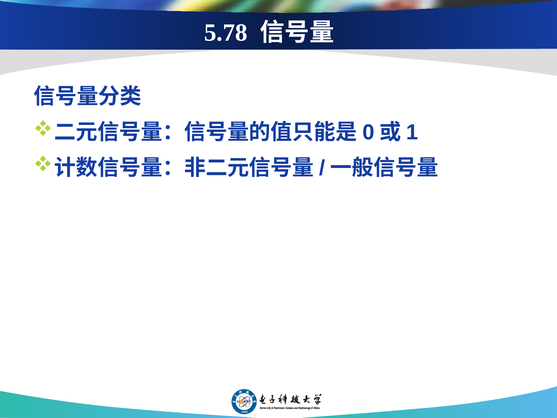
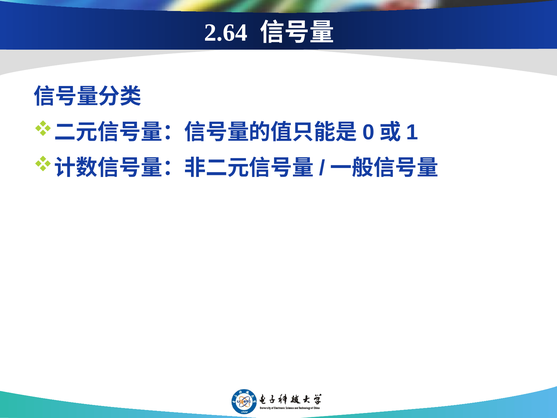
5.78: 5.78 -> 2.64 (226, 33)
